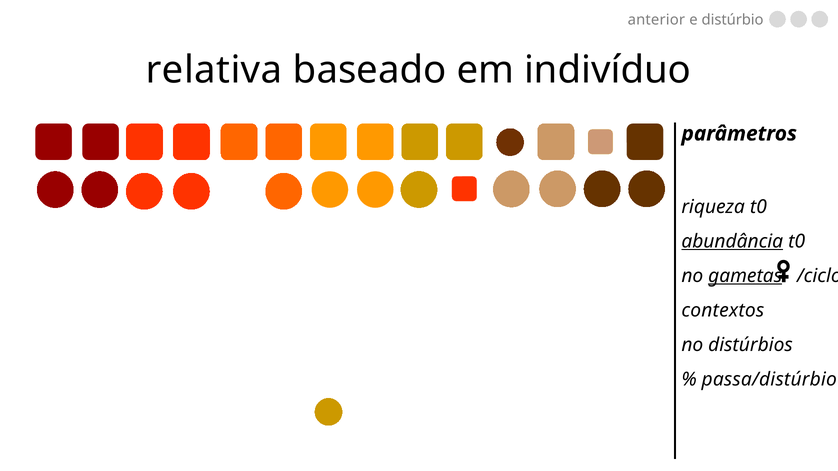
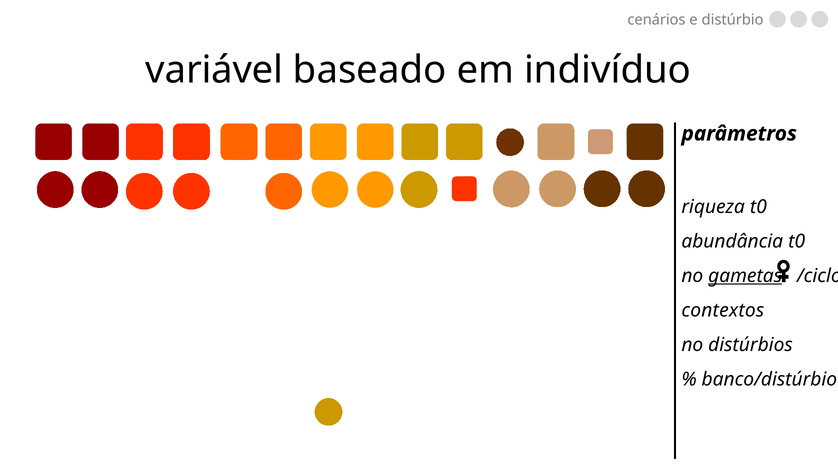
anterior: anterior -> cenários (656, 20)
relativa: relativa -> variável (214, 70)
abundância underline: present -> none (732, 241)
passa/distúrbio: passa/distúrbio -> banco/distúrbio (769, 380)
